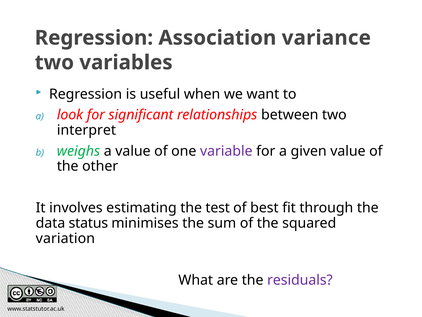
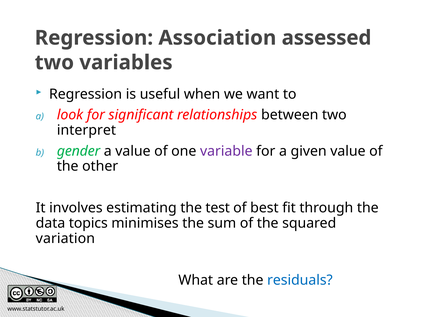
variance: variance -> assessed (327, 38)
weighs: weighs -> gender (79, 151)
status: status -> topics (88, 223)
residuals colour: purple -> blue (300, 280)
